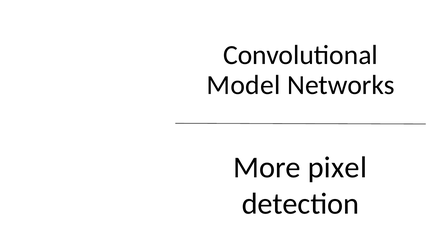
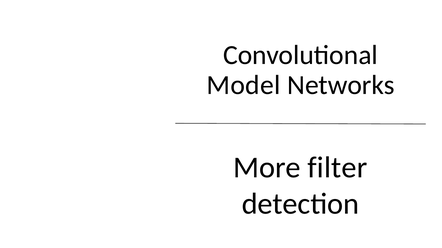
pixel: pixel -> filter (337, 168)
